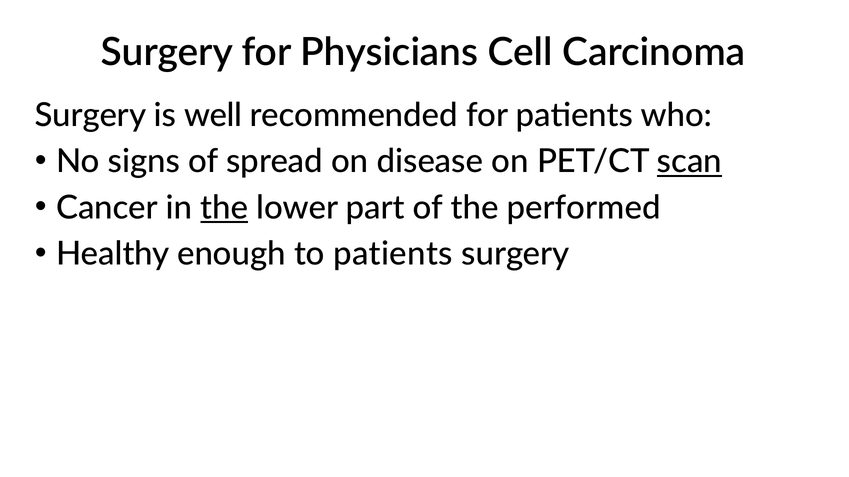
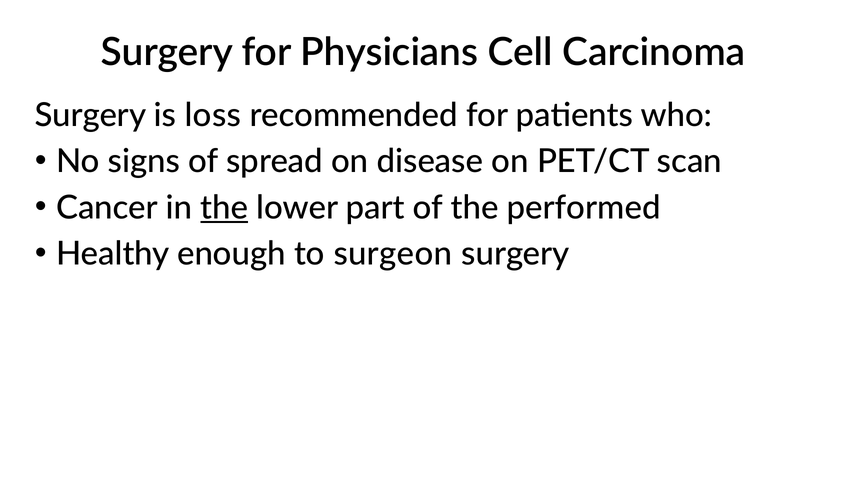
well: well -> loss (213, 116)
scan underline: present -> none (689, 162)
to patients: patients -> surgeon (393, 254)
